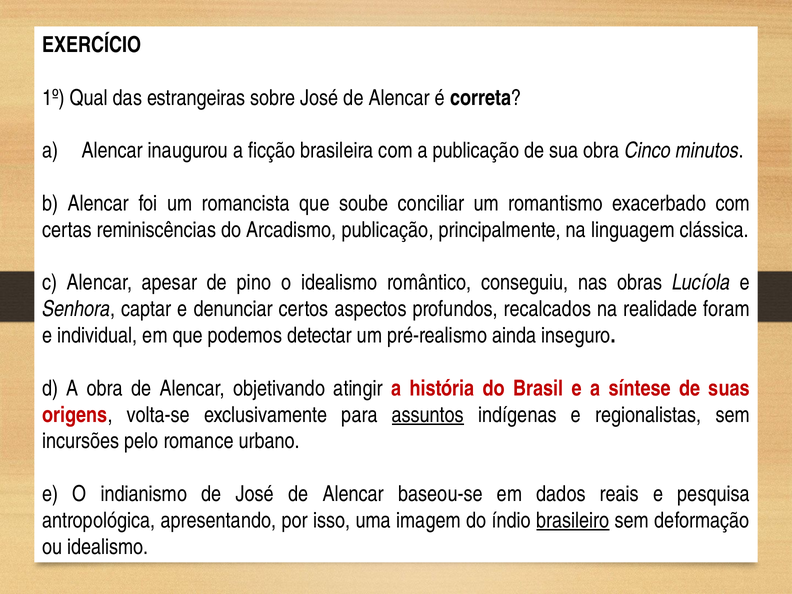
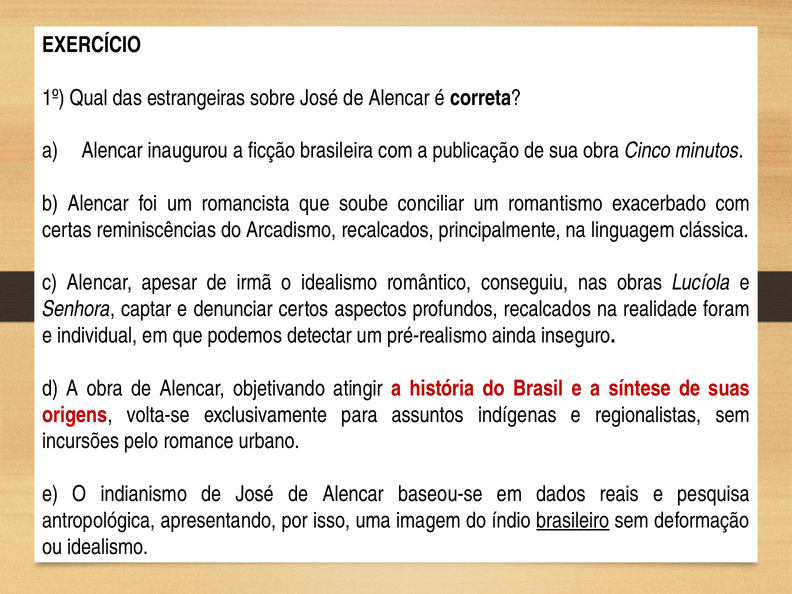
Arcadismo publicação: publicação -> recalcados (388, 230)
pino: pino -> irmã (254, 283)
assuntos underline: present -> none (428, 415)
